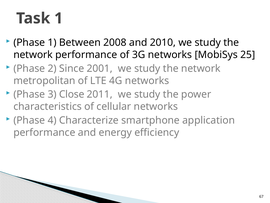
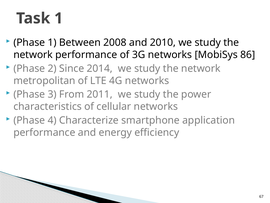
25: 25 -> 86 (248, 55)
2001: 2001 -> 2014 (100, 68)
Close: Close -> From (72, 94)
